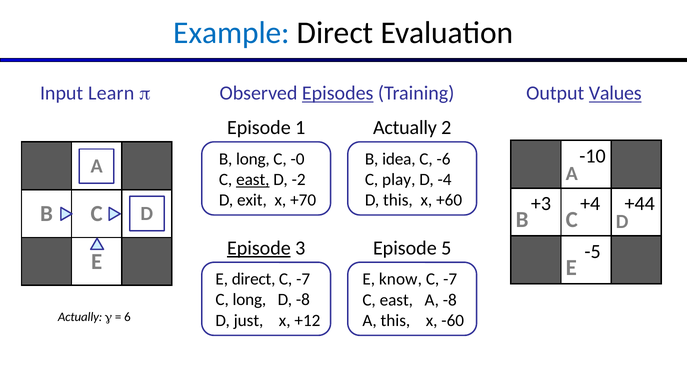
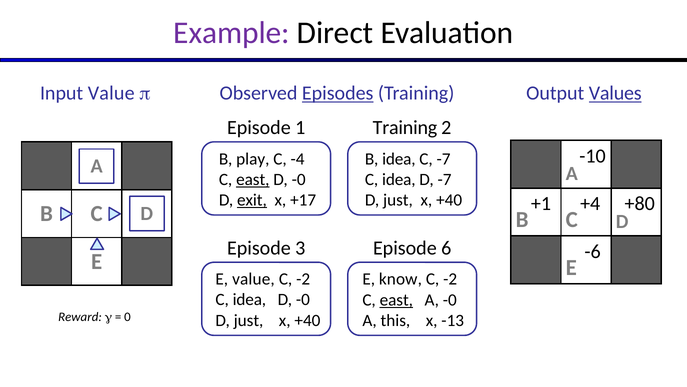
Example colour: blue -> purple (232, 33)
Input Learn: Learn -> Value (111, 93)
1 Actually: Actually -> Training (405, 128)
B long: long -> play (253, 159)
-0: -0 -> -4 (298, 159)
C -6: -6 -> -7 (444, 159)
-2: -2 -> -0 (299, 179)
play: play -> idea (399, 179)
D -4: -4 -> -7 (445, 179)
exit underline: none -> present (252, 200)
+70: +70 -> +17 (303, 200)
this: this -> just (398, 200)
+60: +60 -> +40 (449, 200)
+3: +3 -> +1 (541, 203)
+44: +44 -> +80 (640, 203)
Episode underline: present -> none (259, 248)
5: 5 -> 6 (446, 248)
-5: -5 -> -6 (593, 251)
E direct: direct -> value (253, 279)
-7: -7 -> -2 (303, 279)
-7: -7 -> -2 (450, 279)
long: long -> idea (249, 299)
-8: -8 -> -0 (303, 299)
east underline: none -> present (396, 299)
A -8: -8 -> -0 (450, 299)
Actually: Actually -> Reward (80, 317)
6: 6 -> 0 (127, 317)
+12: +12 -> +40 (307, 320)
-60: -60 -> -13 (453, 320)
